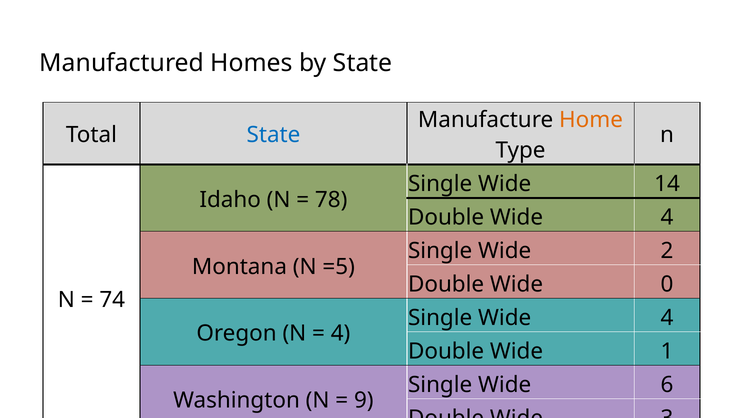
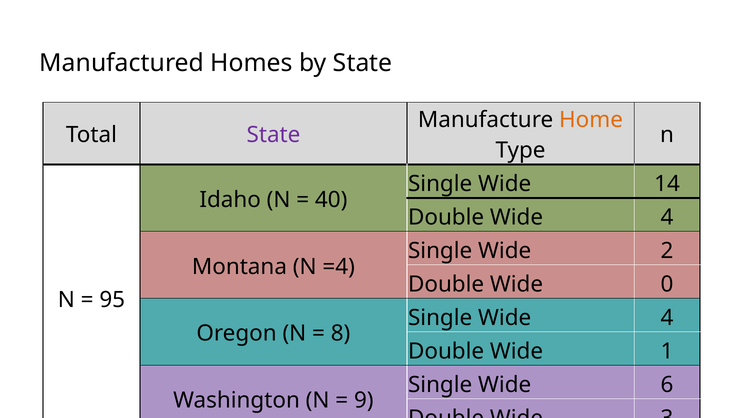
State colour: blue -> purple (273, 135)
78: 78 -> 40 (331, 200)
=5: =5 -> =4 (339, 267)
74: 74 -> 95 (112, 300)
4: 4 -> 8 (341, 334)
